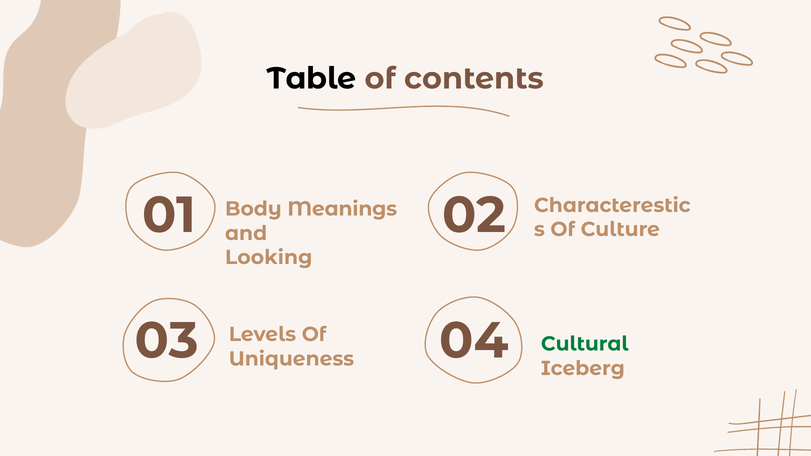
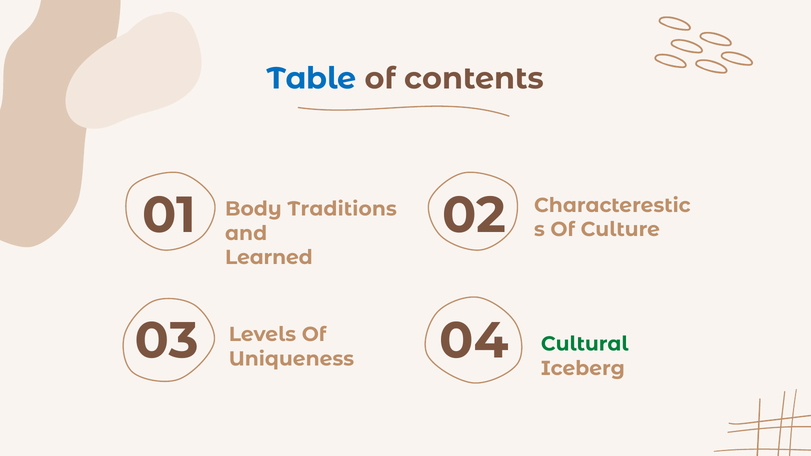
Table colour: black -> blue (312, 79)
Meanings: Meanings -> Traditions (342, 209)
Looking: Looking -> Learned (269, 258)
